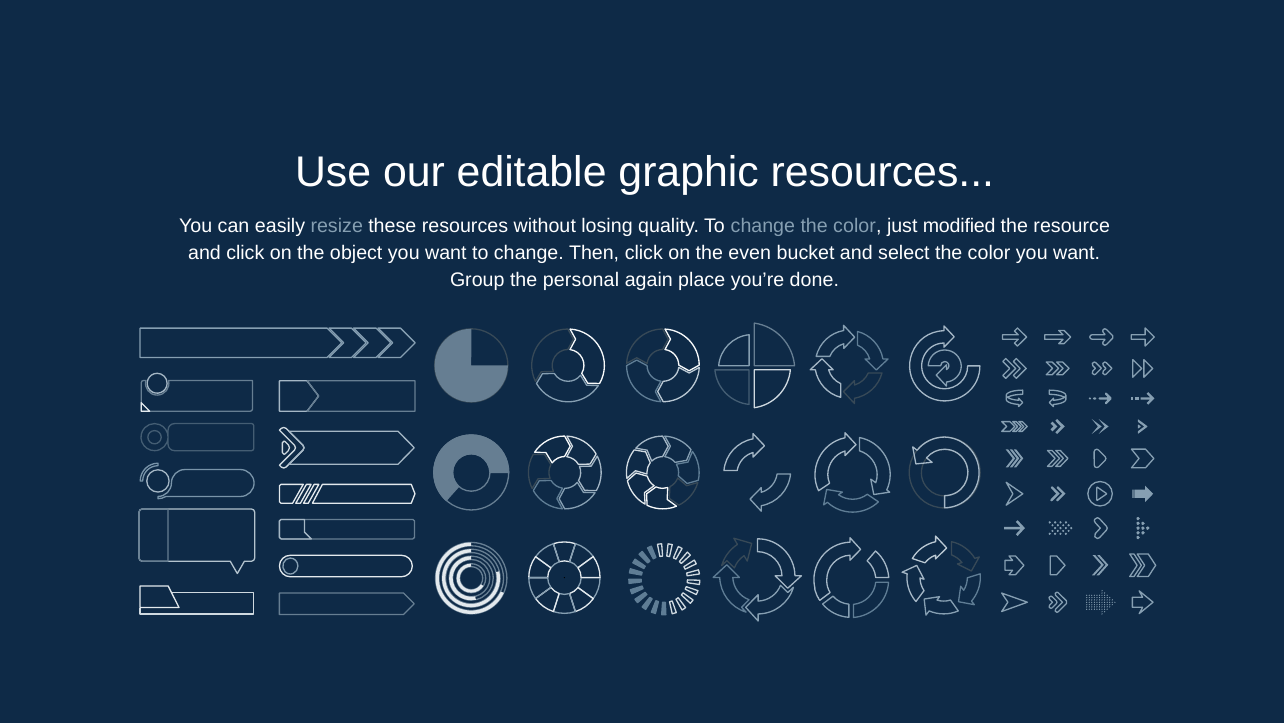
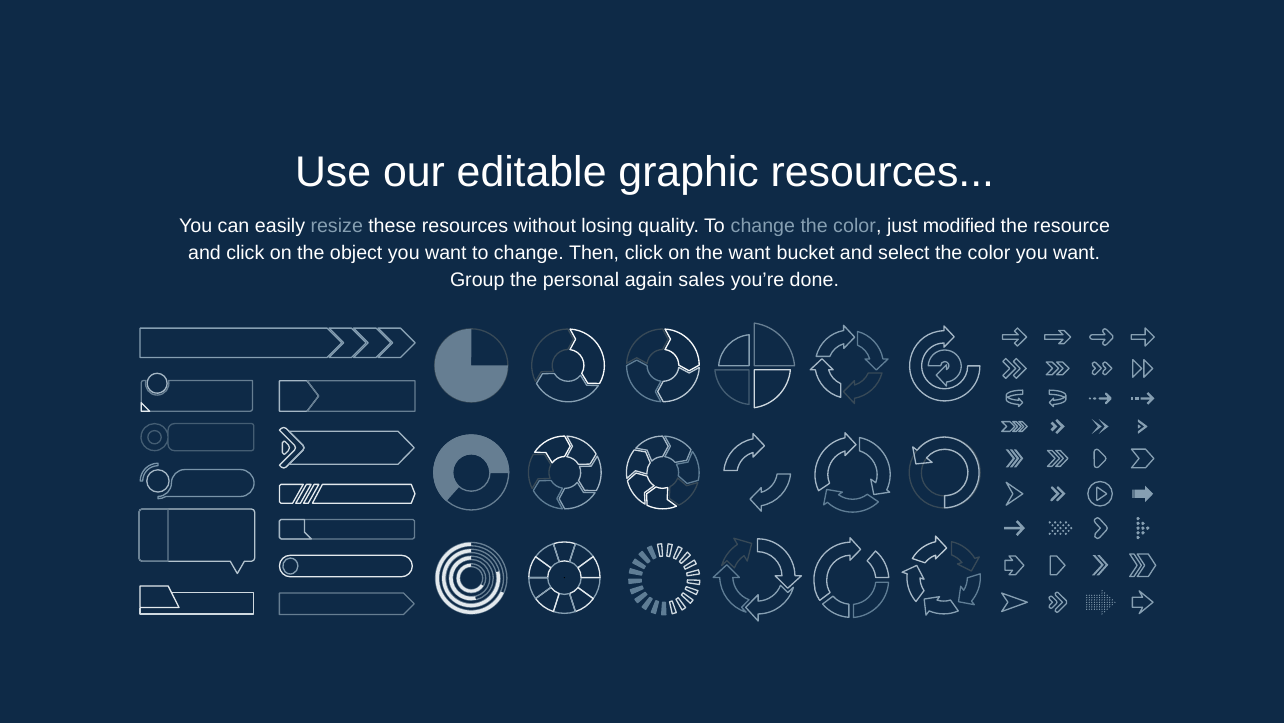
the even: even -> want (750, 252)
place: place -> sales (702, 279)
